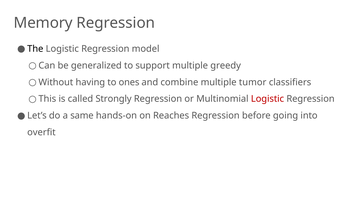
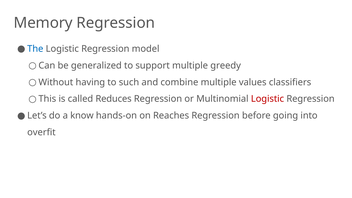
The colour: black -> blue (35, 49)
ones: ones -> such (129, 82)
tumor: tumor -> values (253, 82)
Strongly: Strongly -> Reduces (114, 99)
same: same -> know (82, 116)
